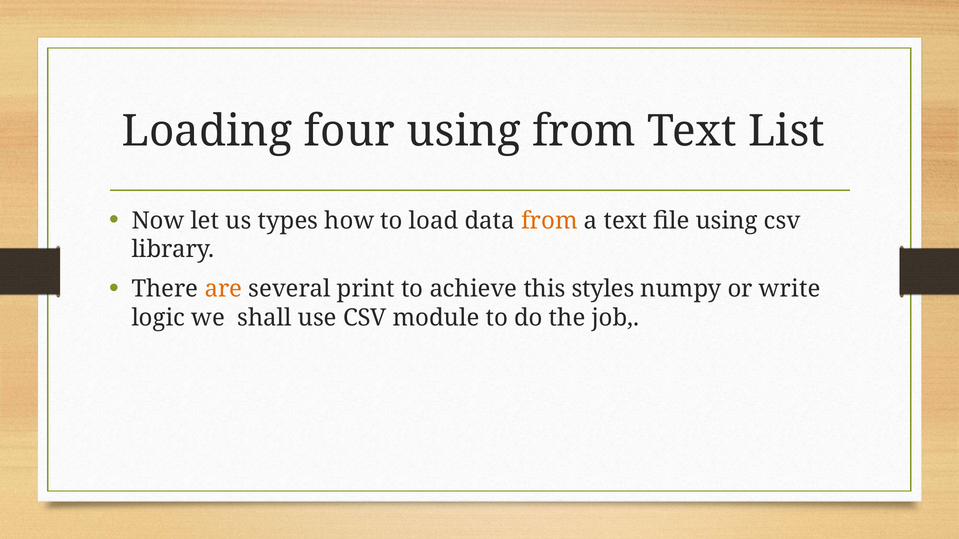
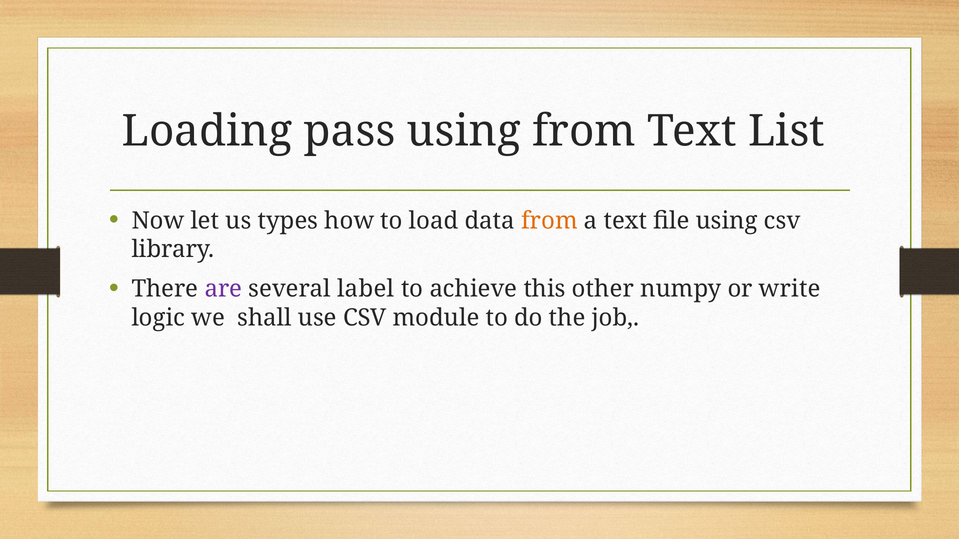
four: four -> pass (350, 132)
are colour: orange -> purple (223, 289)
print: print -> label (366, 289)
styles: styles -> other (603, 289)
